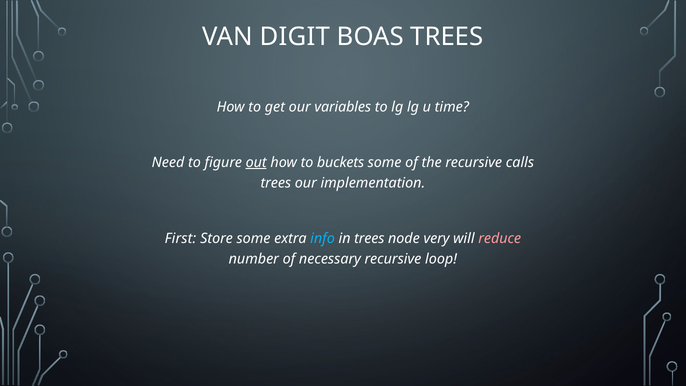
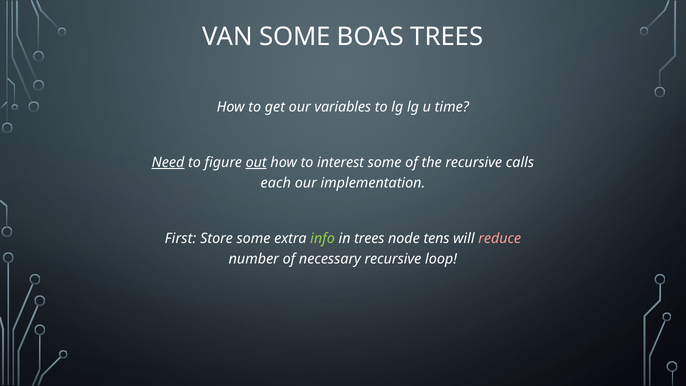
VAN DIGIT: DIGIT -> SOME (295, 37)
Need underline: none -> present (168, 162)
buckets: buckets -> interest (341, 162)
trees: trees -> each (276, 183)
info colour: light blue -> light green (323, 238)
very: very -> tens (437, 238)
